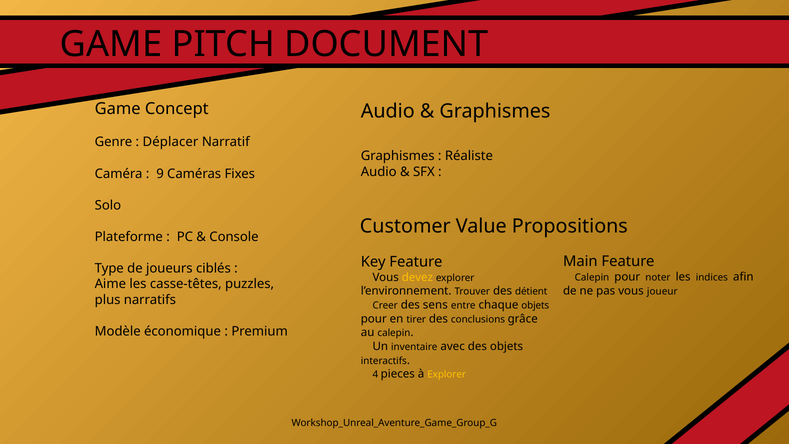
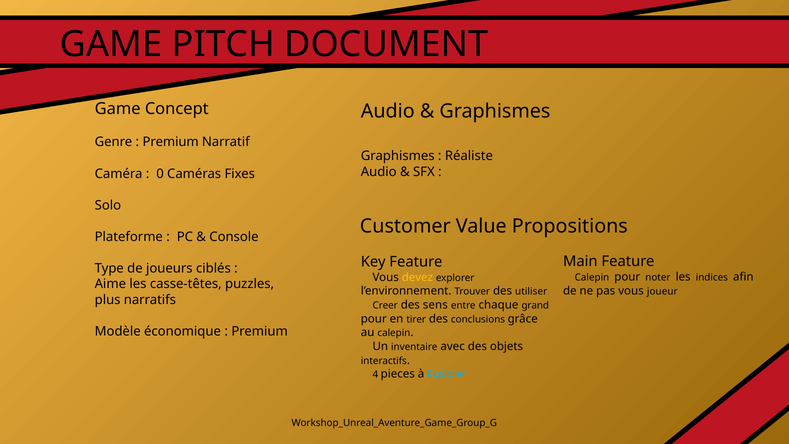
Déplacer: Déplacer -> Premium (171, 142)
9: 9 -> 0 (160, 174)
détient: détient -> utiliser (531, 292)
chaque objets: objets -> grand (535, 305)
Explorer colour: yellow -> light blue (447, 374)
